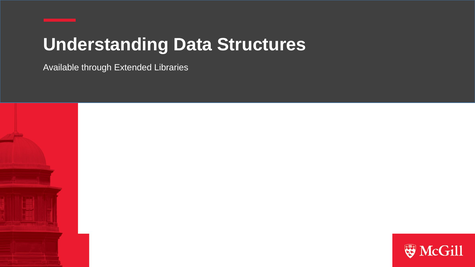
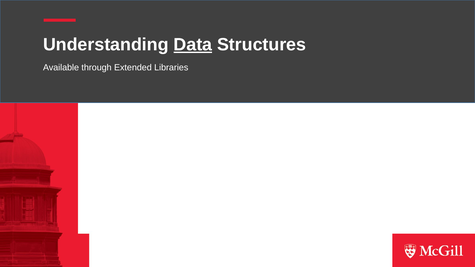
Data underline: none -> present (193, 45)
